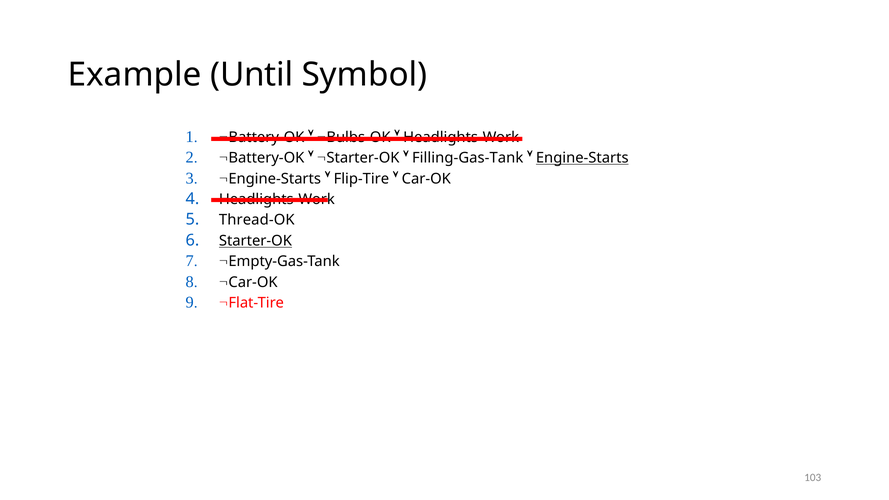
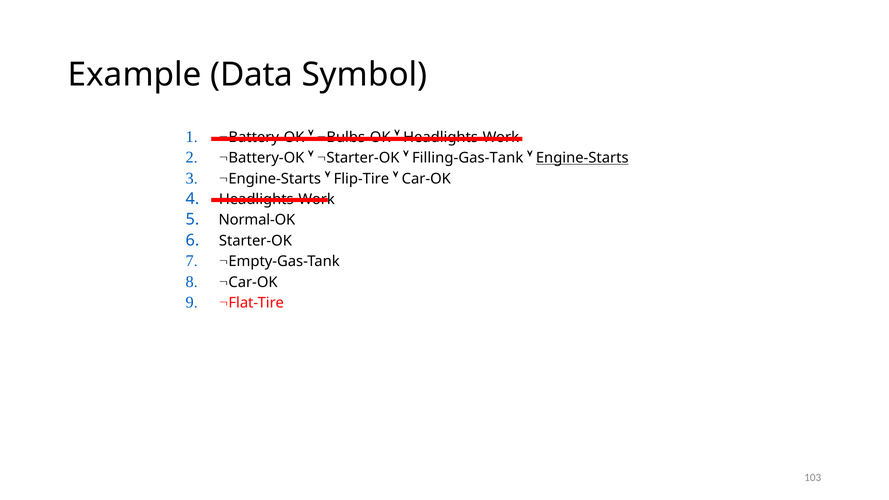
Until: Until -> Data (252, 75)
Thread-OK: Thread-OK -> Normal-OK (257, 220)
Starter-OK underline: present -> none (255, 241)
